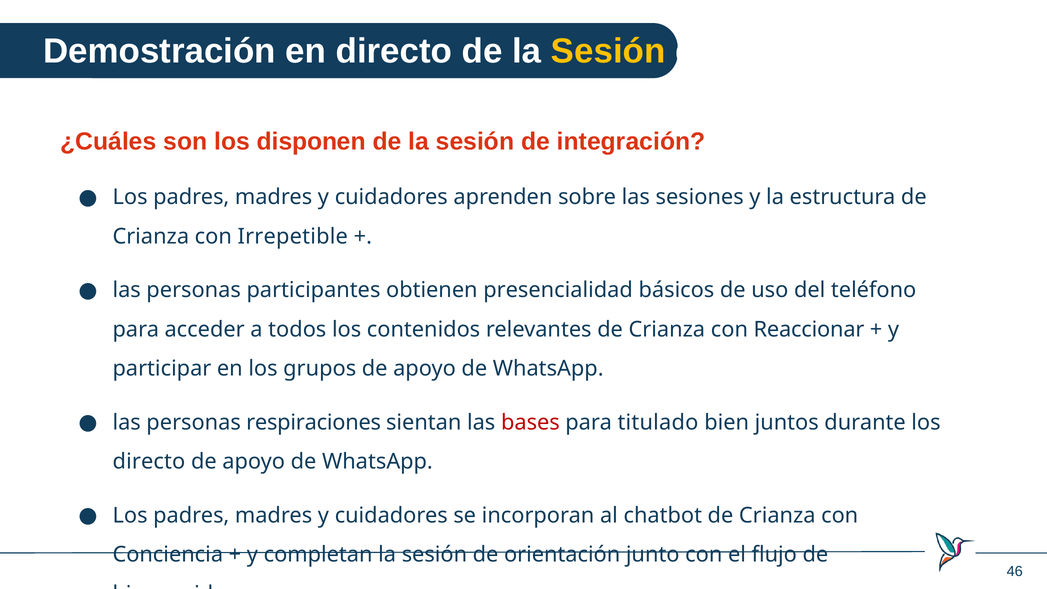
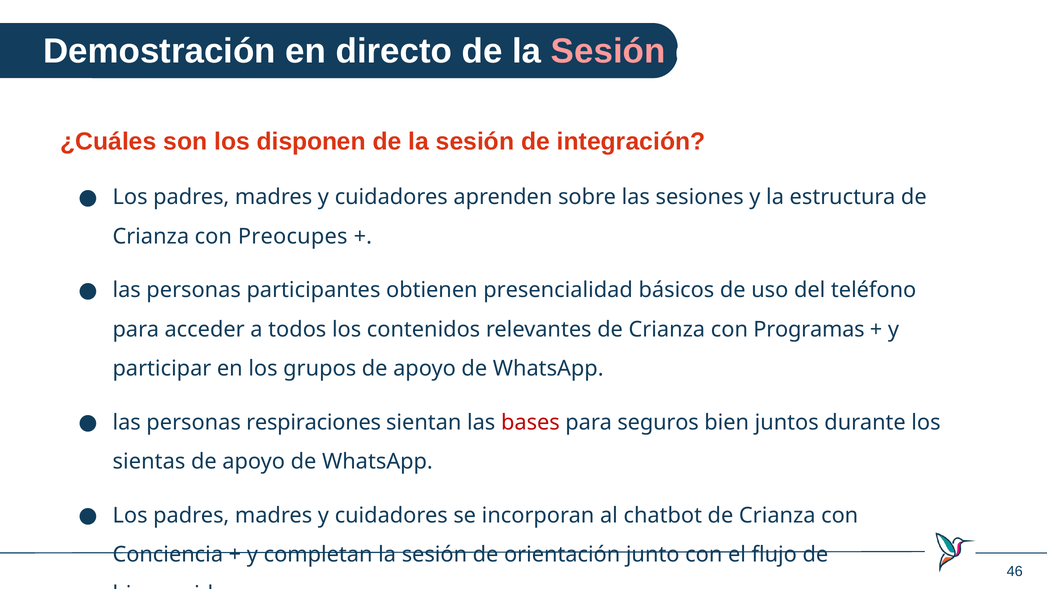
Sesión colour: yellow -> pink (608, 51)
Irrepetible: Irrepetible -> Preocupes (293, 236)
Reaccionar: Reaccionar -> Programas (809, 329)
titulado: titulado -> seguros (658, 422)
directo: directo -> sientas (149, 462)
